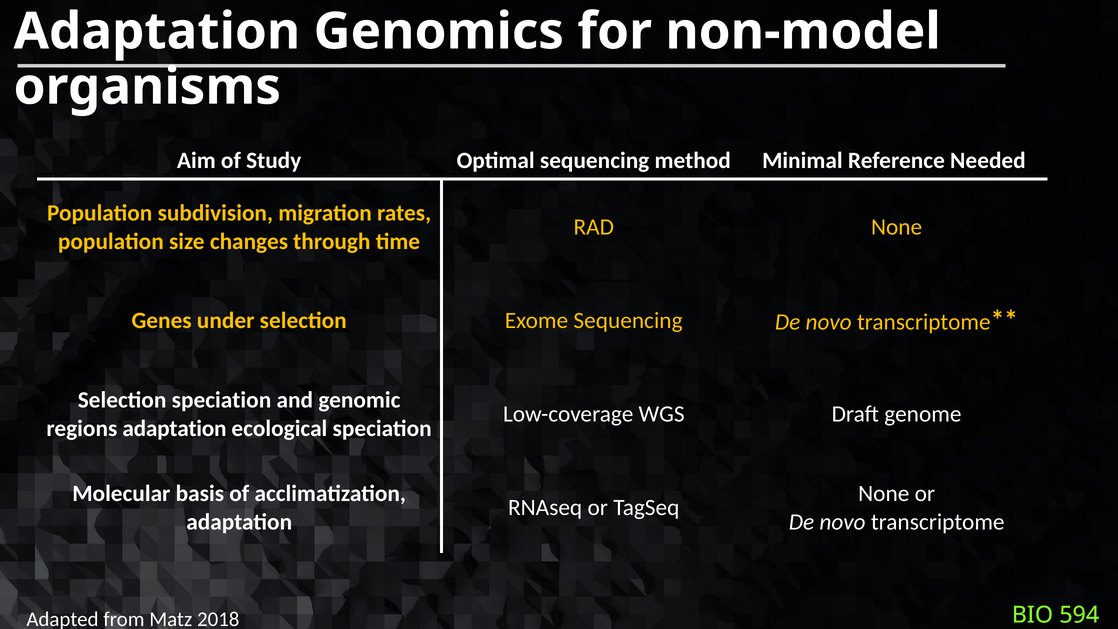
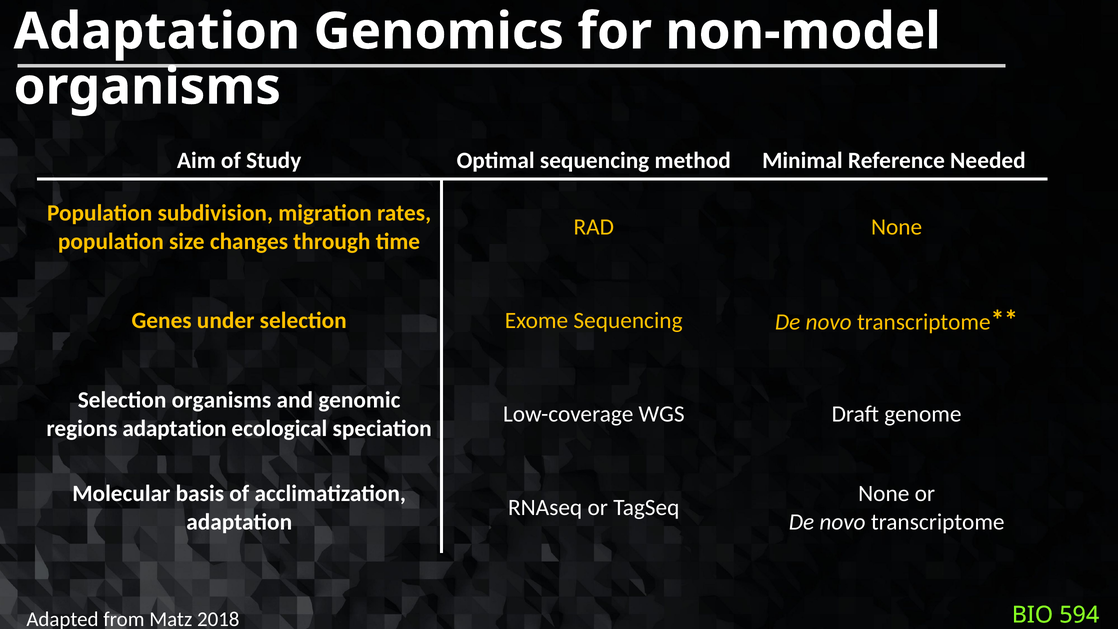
Selection speciation: speciation -> organisms (221, 400)
